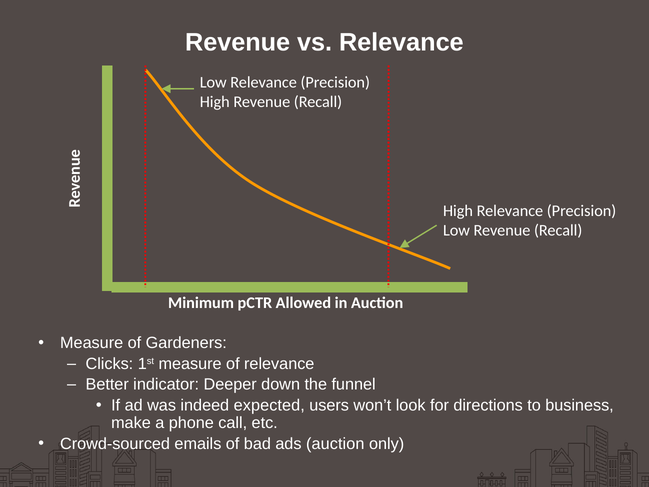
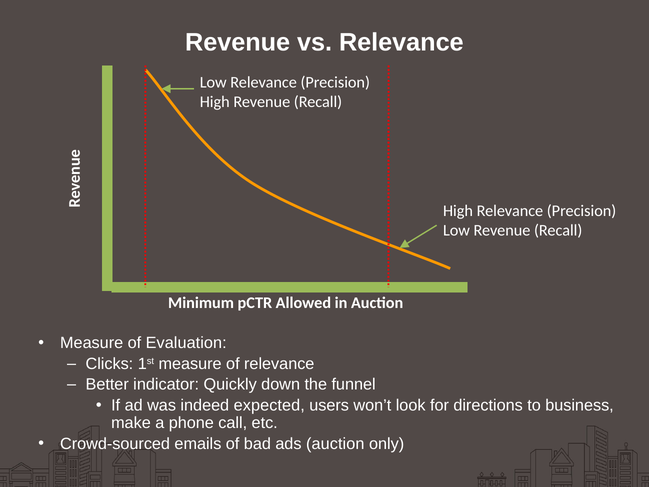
Gardeners: Gardeners -> Evaluation (186, 343)
Deeper: Deeper -> Quickly (230, 384)
